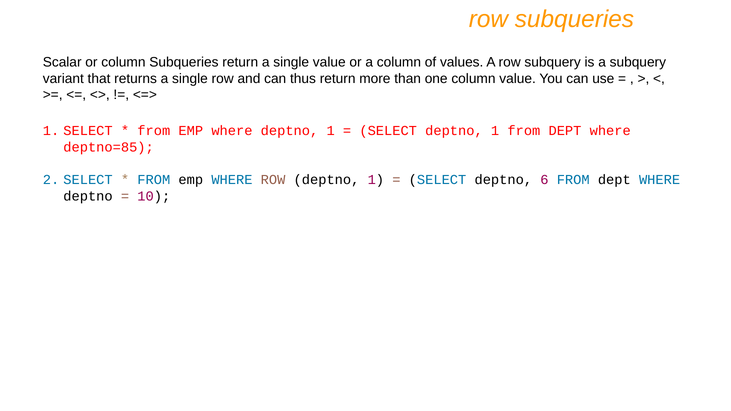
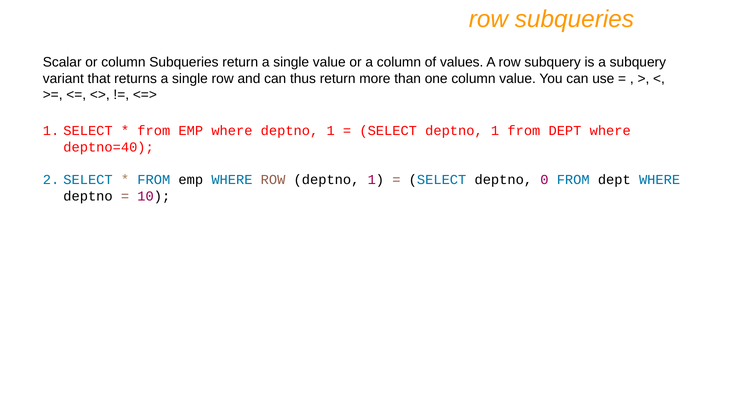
deptno=85: deptno=85 -> deptno=40 (109, 147)
6: 6 -> 0 (544, 180)
